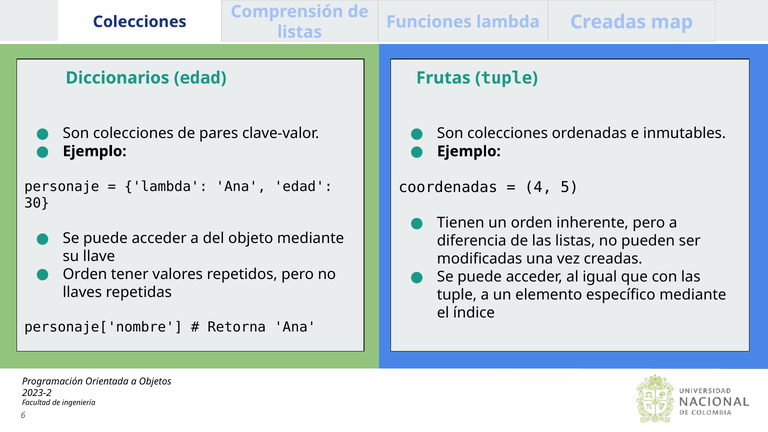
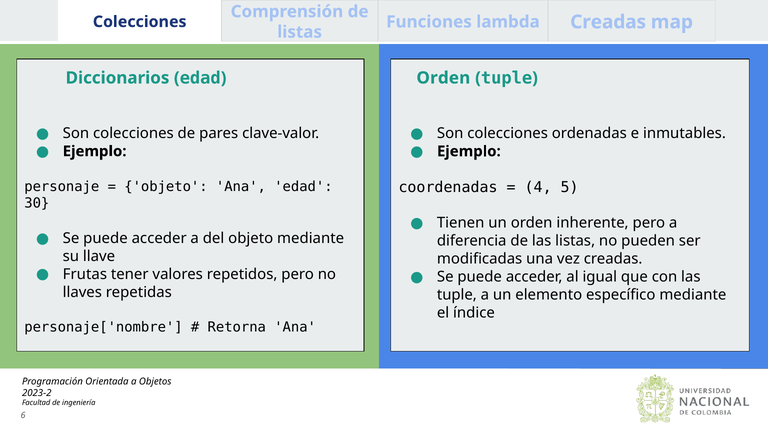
Frutas: Frutas -> Orden (443, 78)
lambda: lambda -> objeto (166, 186)
Orden: Orden -> Frutas (85, 274)
